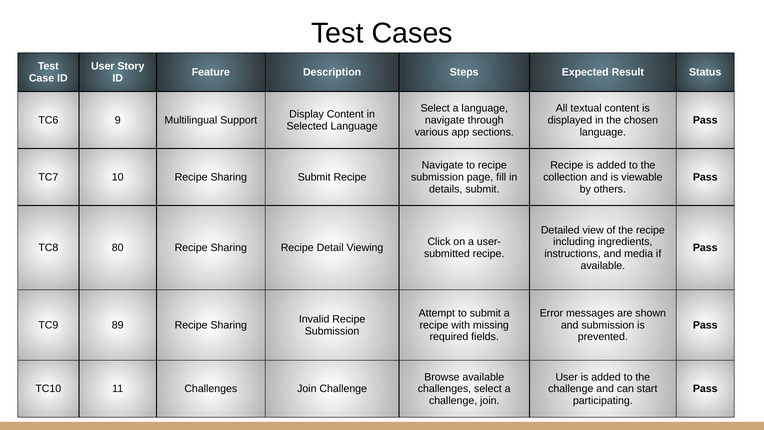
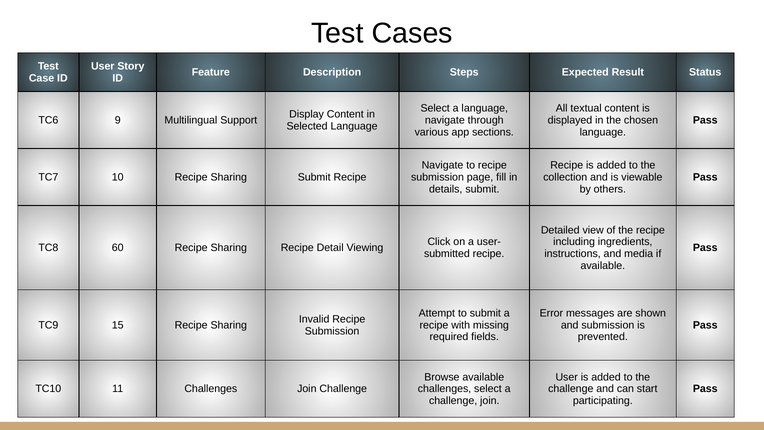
80: 80 -> 60 (118, 248)
89: 89 -> 15 (118, 325)
